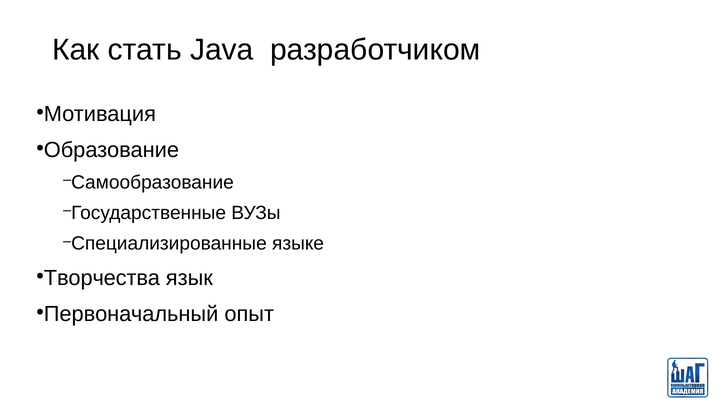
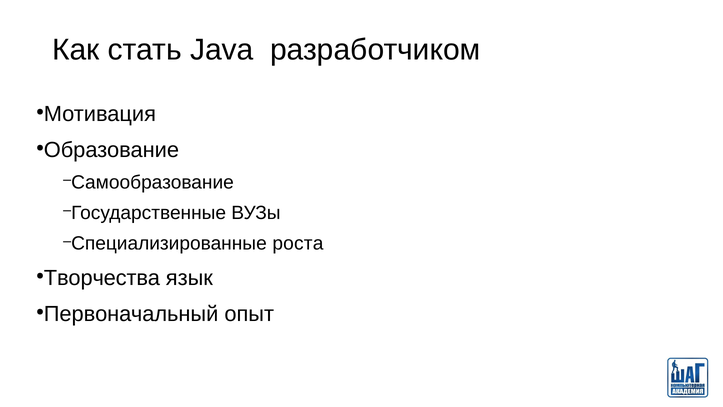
языке: языке -> роста (298, 243)
